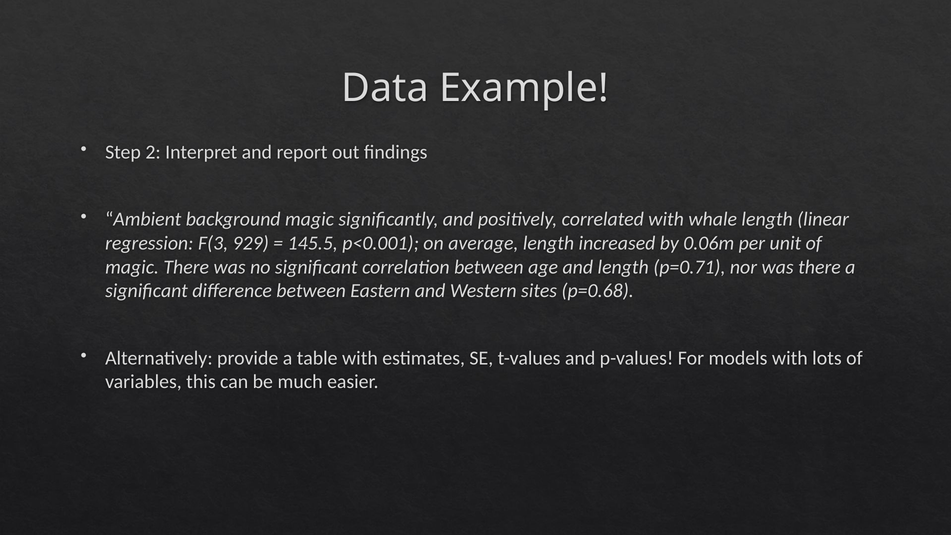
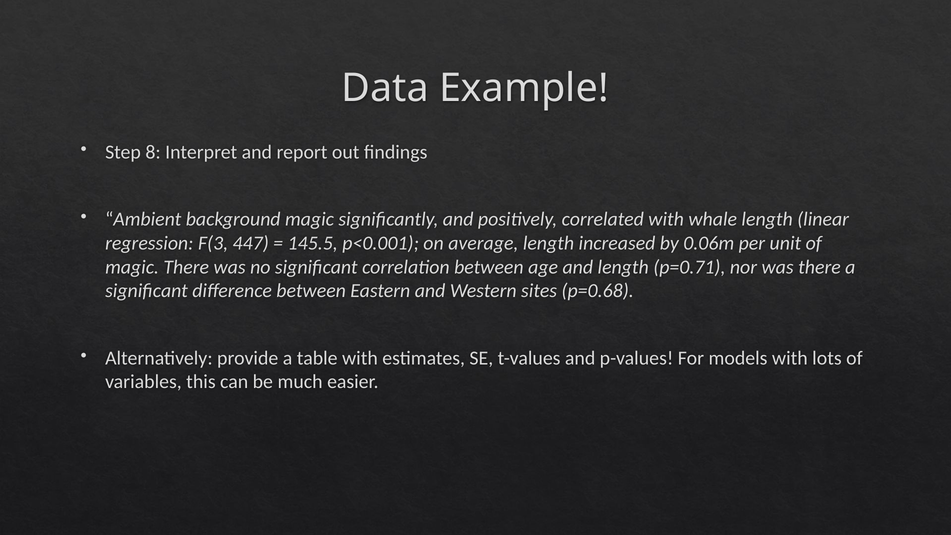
2: 2 -> 8 (153, 152)
929: 929 -> 447 (251, 243)
